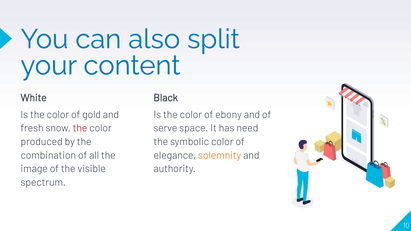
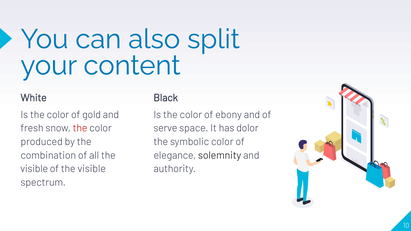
need: need -> dolor (247, 128)
solemnity colour: orange -> black (220, 155)
image: image -> visible (34, 169)
